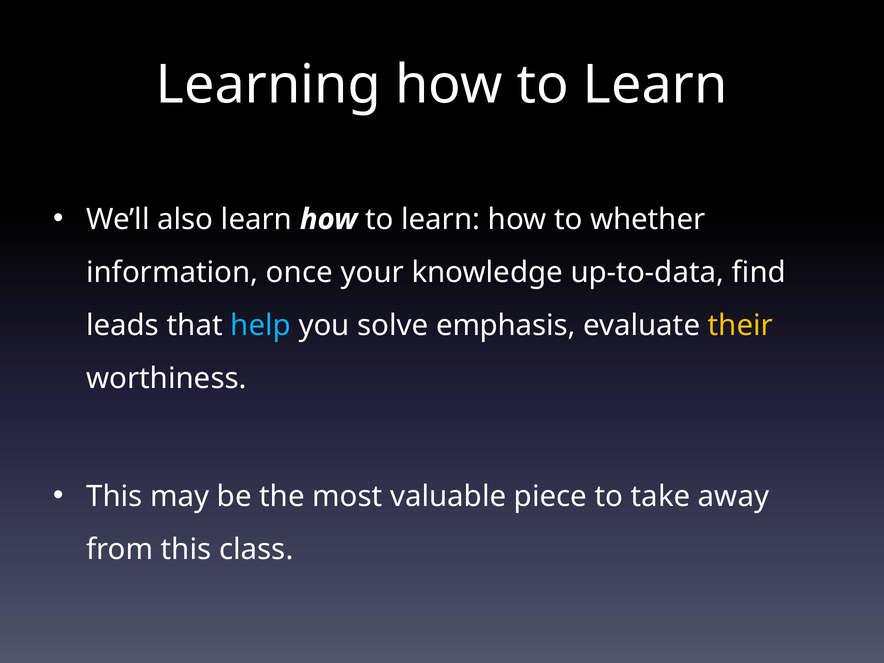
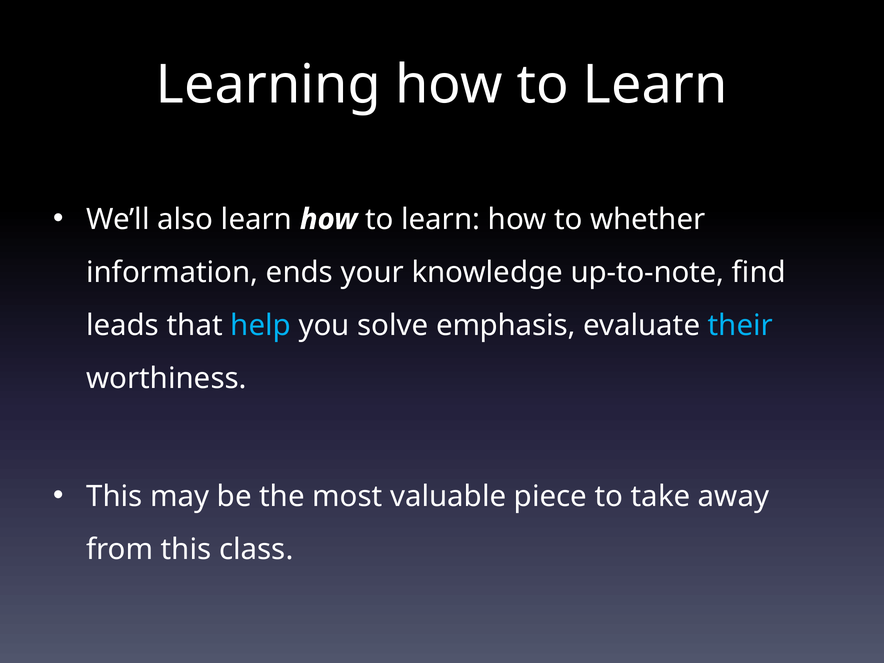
once: once -> ends (299, 272)
up-to-data: up-to-data -> up-to-note (647, 272)
their colour: yellow -> light blue (740, 325)
